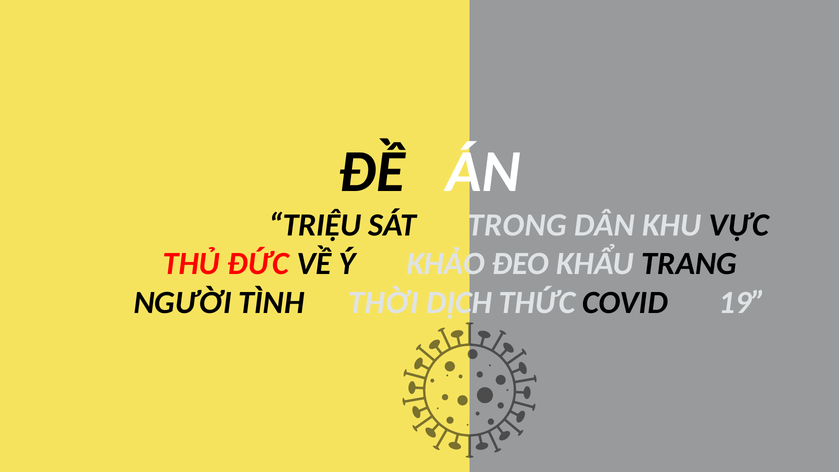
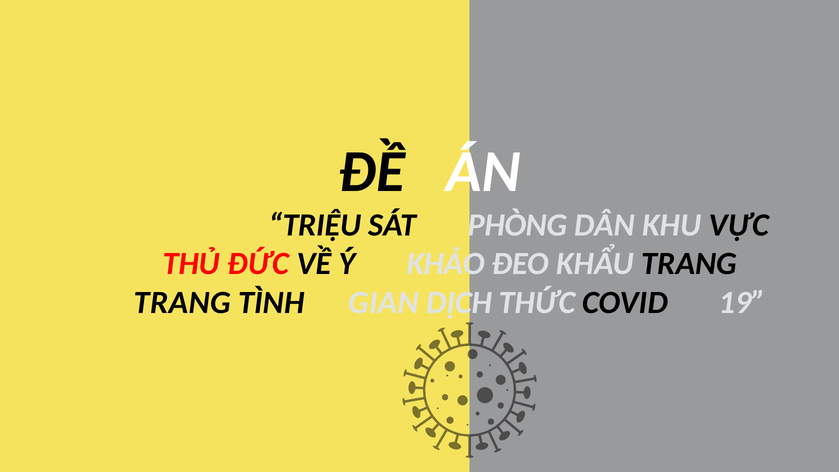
TRONG: TRONG -> PHÒNG (518, 225)
NGƯỜI: NGƯỜI -> TRANG (182, 302)
THỜI: THỜI -> GIAN (384, 302)
